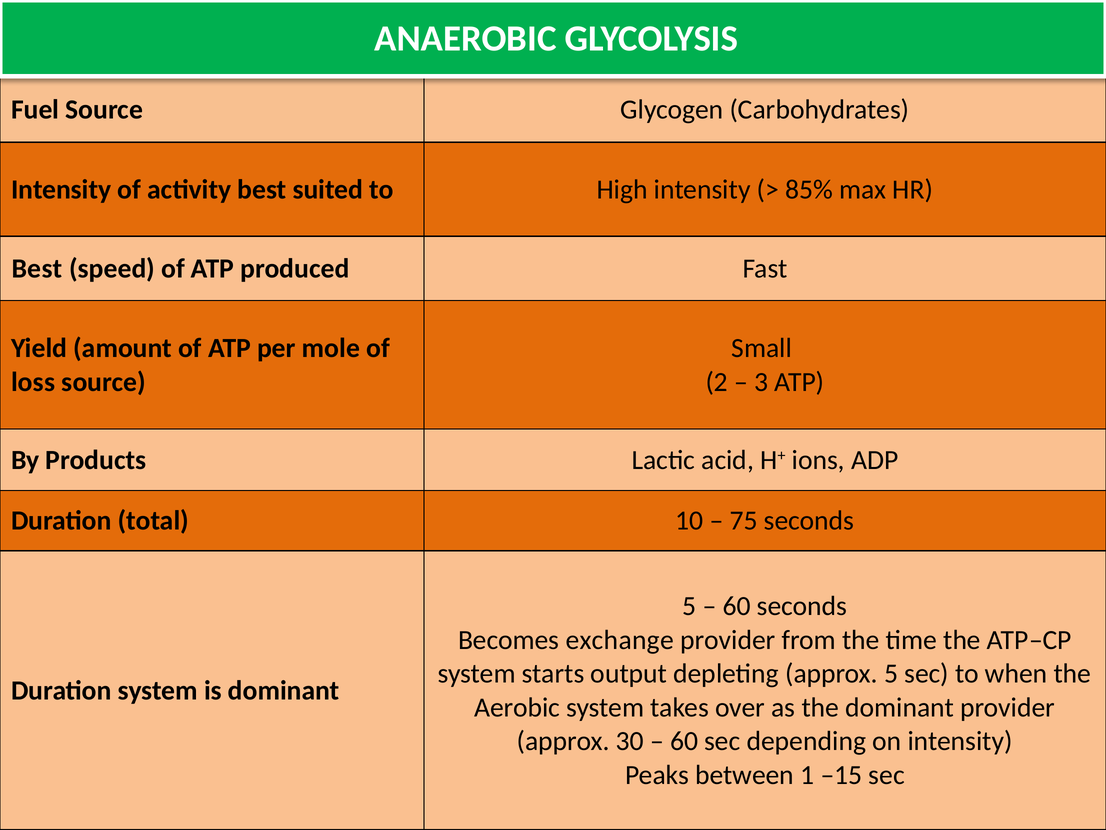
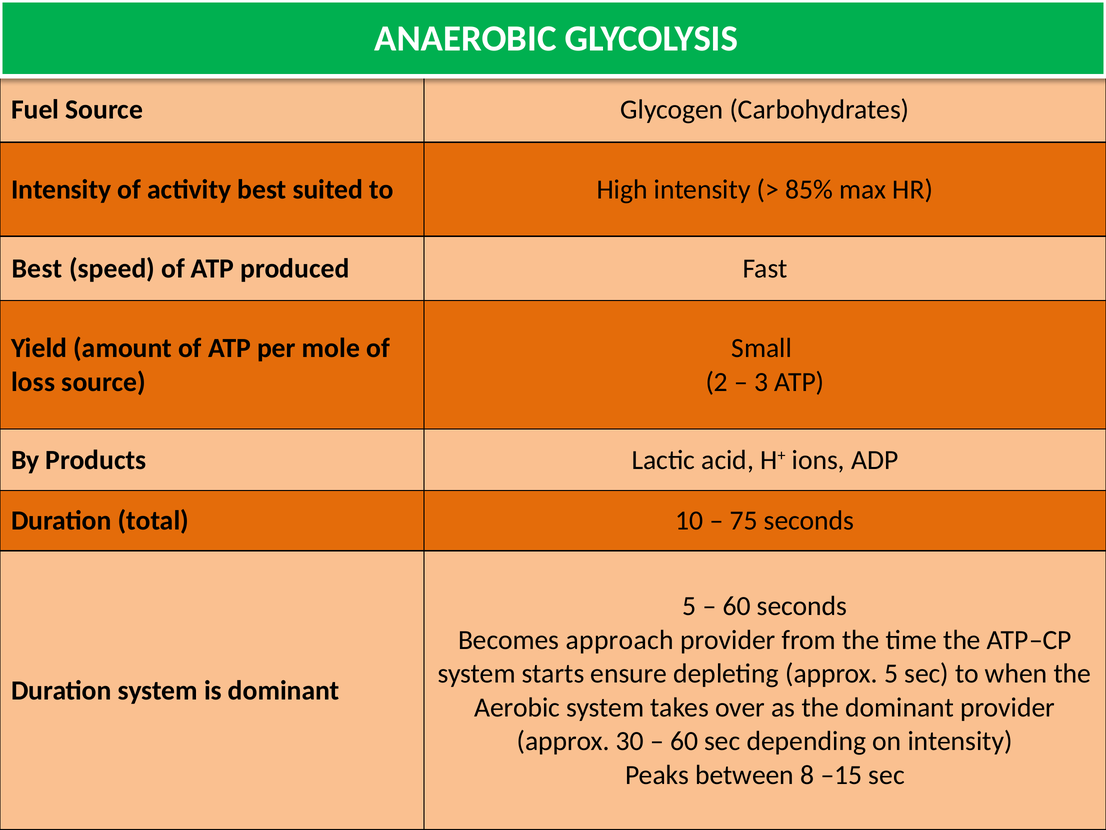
exchange: exchange -> approach (620, 640)
output: output -> ensure (629, 673)
1: 1 -> 8 (807, 775)
